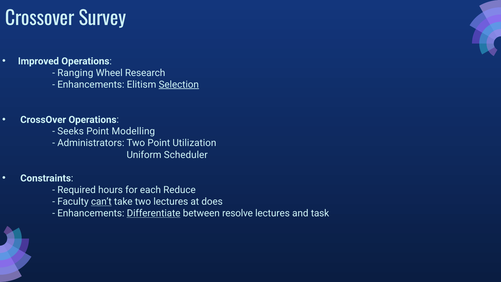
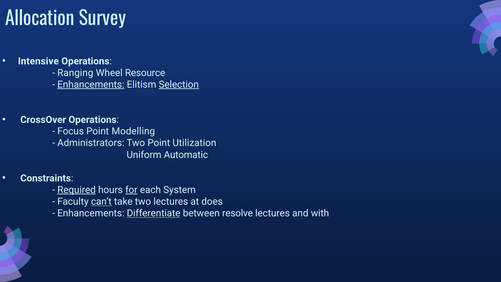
Crossover: Crossover -> Allocation (40, 19)
Improved: Improved -> Intensive (38, 61)
Research: Research -> Resource (145, 73)
Enhancements underline: none -> present (91, 85)
Seeks: Seeks -> Focus (71, 131)
Scheduler: Scheduler -> Automatic (186, 155)
Required underline: none -> present (77, 190)
for underline: none -> present (131, 190)
Reduce: Reduce -> System (180, 190)
task: task -> with (320, 213)
